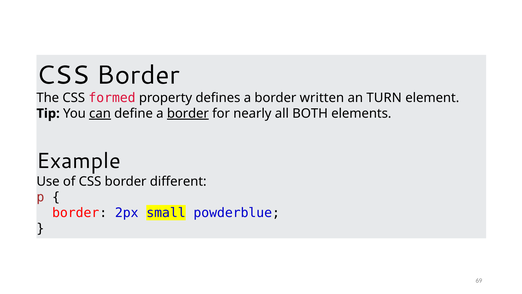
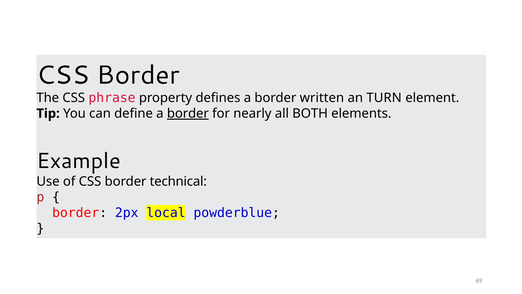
formed: formed -> phrase (112, 98)
can underline: present -> none (100, 113)
different: different -> technical (178, 181)
small: small -> local (166, 213)
